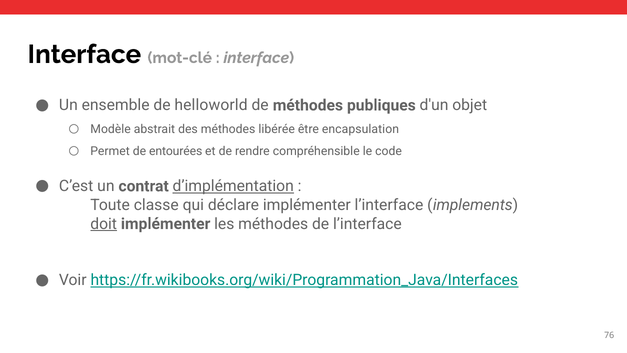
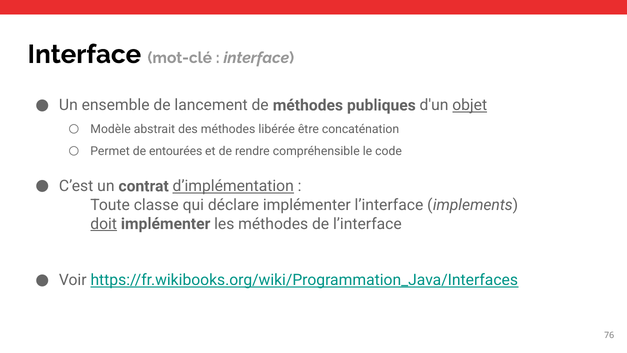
helloworld: helloworld -> lancement (211, 105)
objet underline: none -> present (470, 105)
encapsulation: encapsulation -> concaténation (361, 129)
